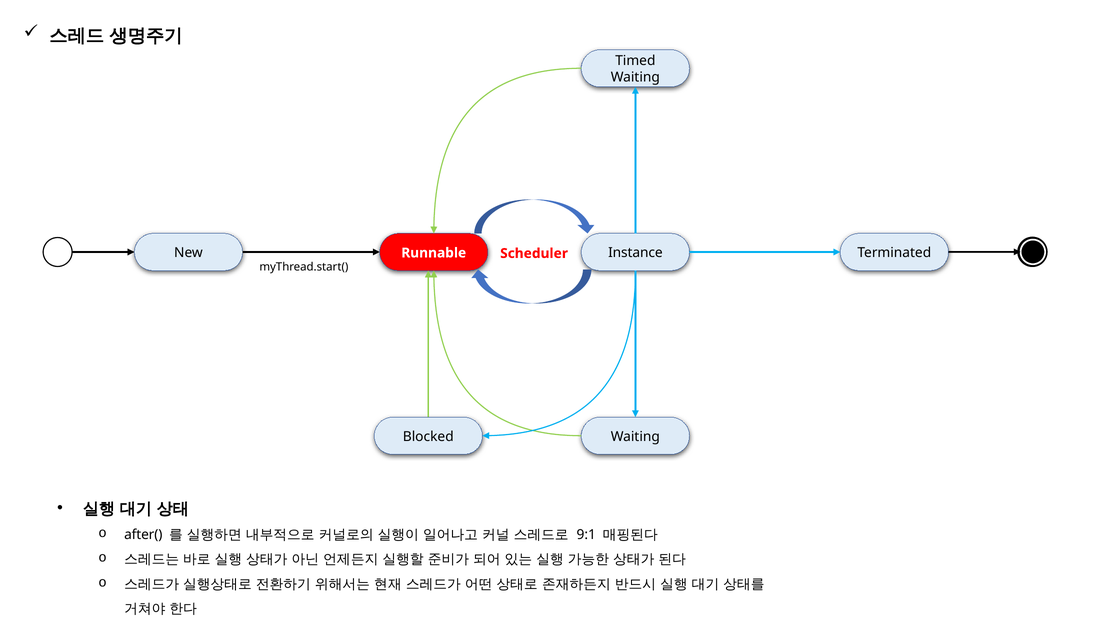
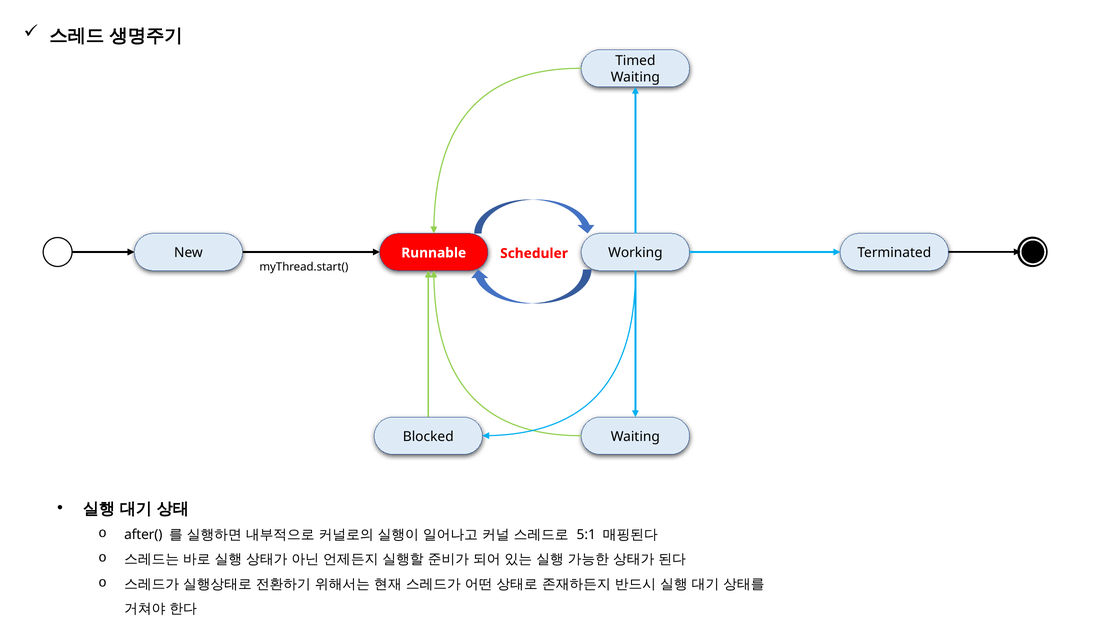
Instance: Instance -> Working (635, 253)
9:1: 9:1 -> 5:1 (586, 534)
